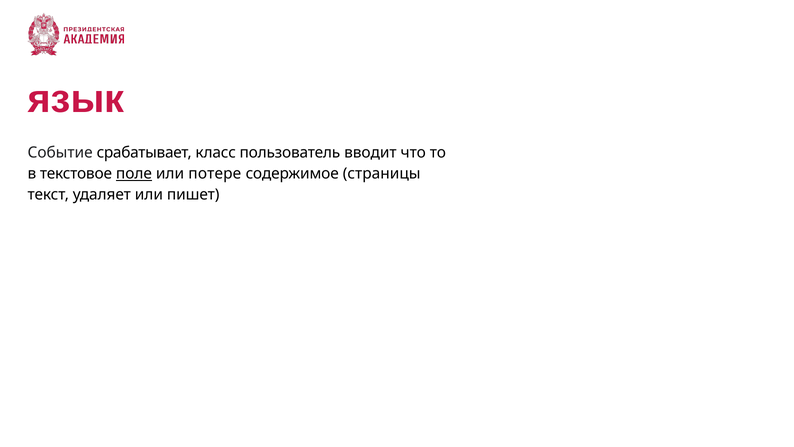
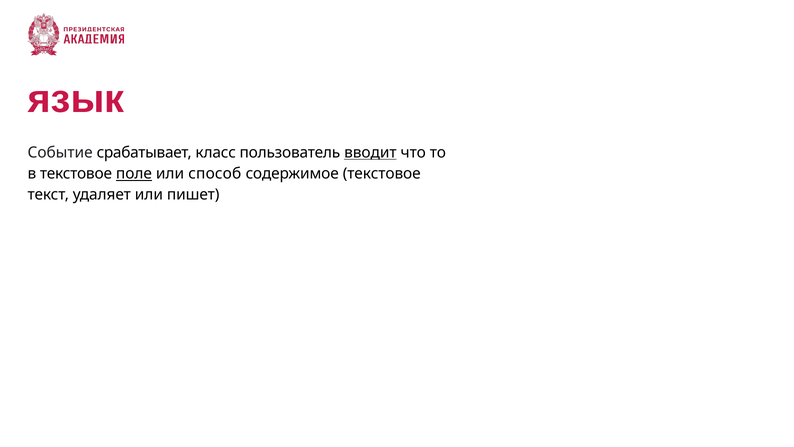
вводит underline: none -> present (370, 152)
потере: потере -> способ (215, 174)
содержимое страницы: страницы -> текстовое (382, 174)
